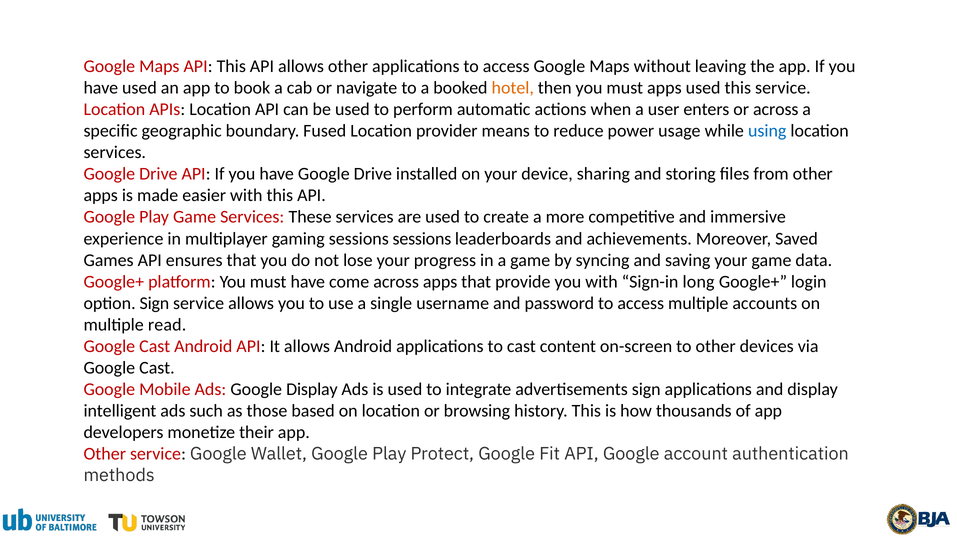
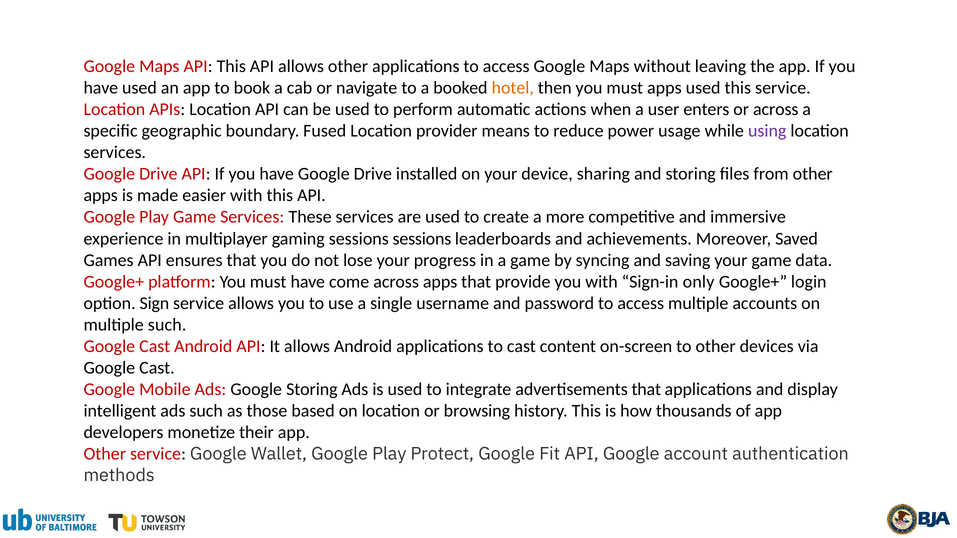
using colour: blue -> purple (767, 131)
long: long -> only (699, 282)
multiple read: read -> such (167, 325)
Google Display: Display -> Storing (312, 389)
advertisements sign: sign -> that (646, 389)
